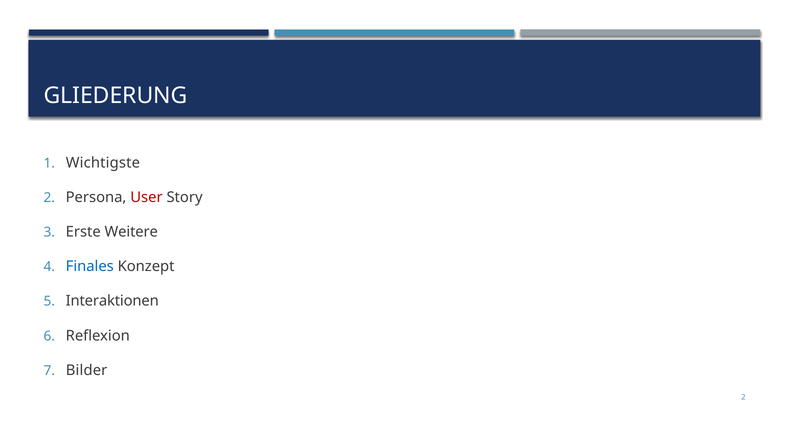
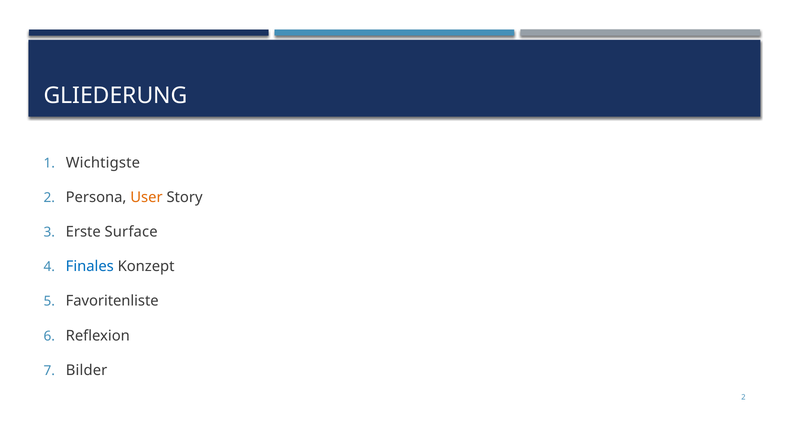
User colour: red -> orange (146, 197)
Weitere: Weitere -> Surface (131, 232)
Interaktionen: Interaktionen -> Favoritenliste (112, 301)
